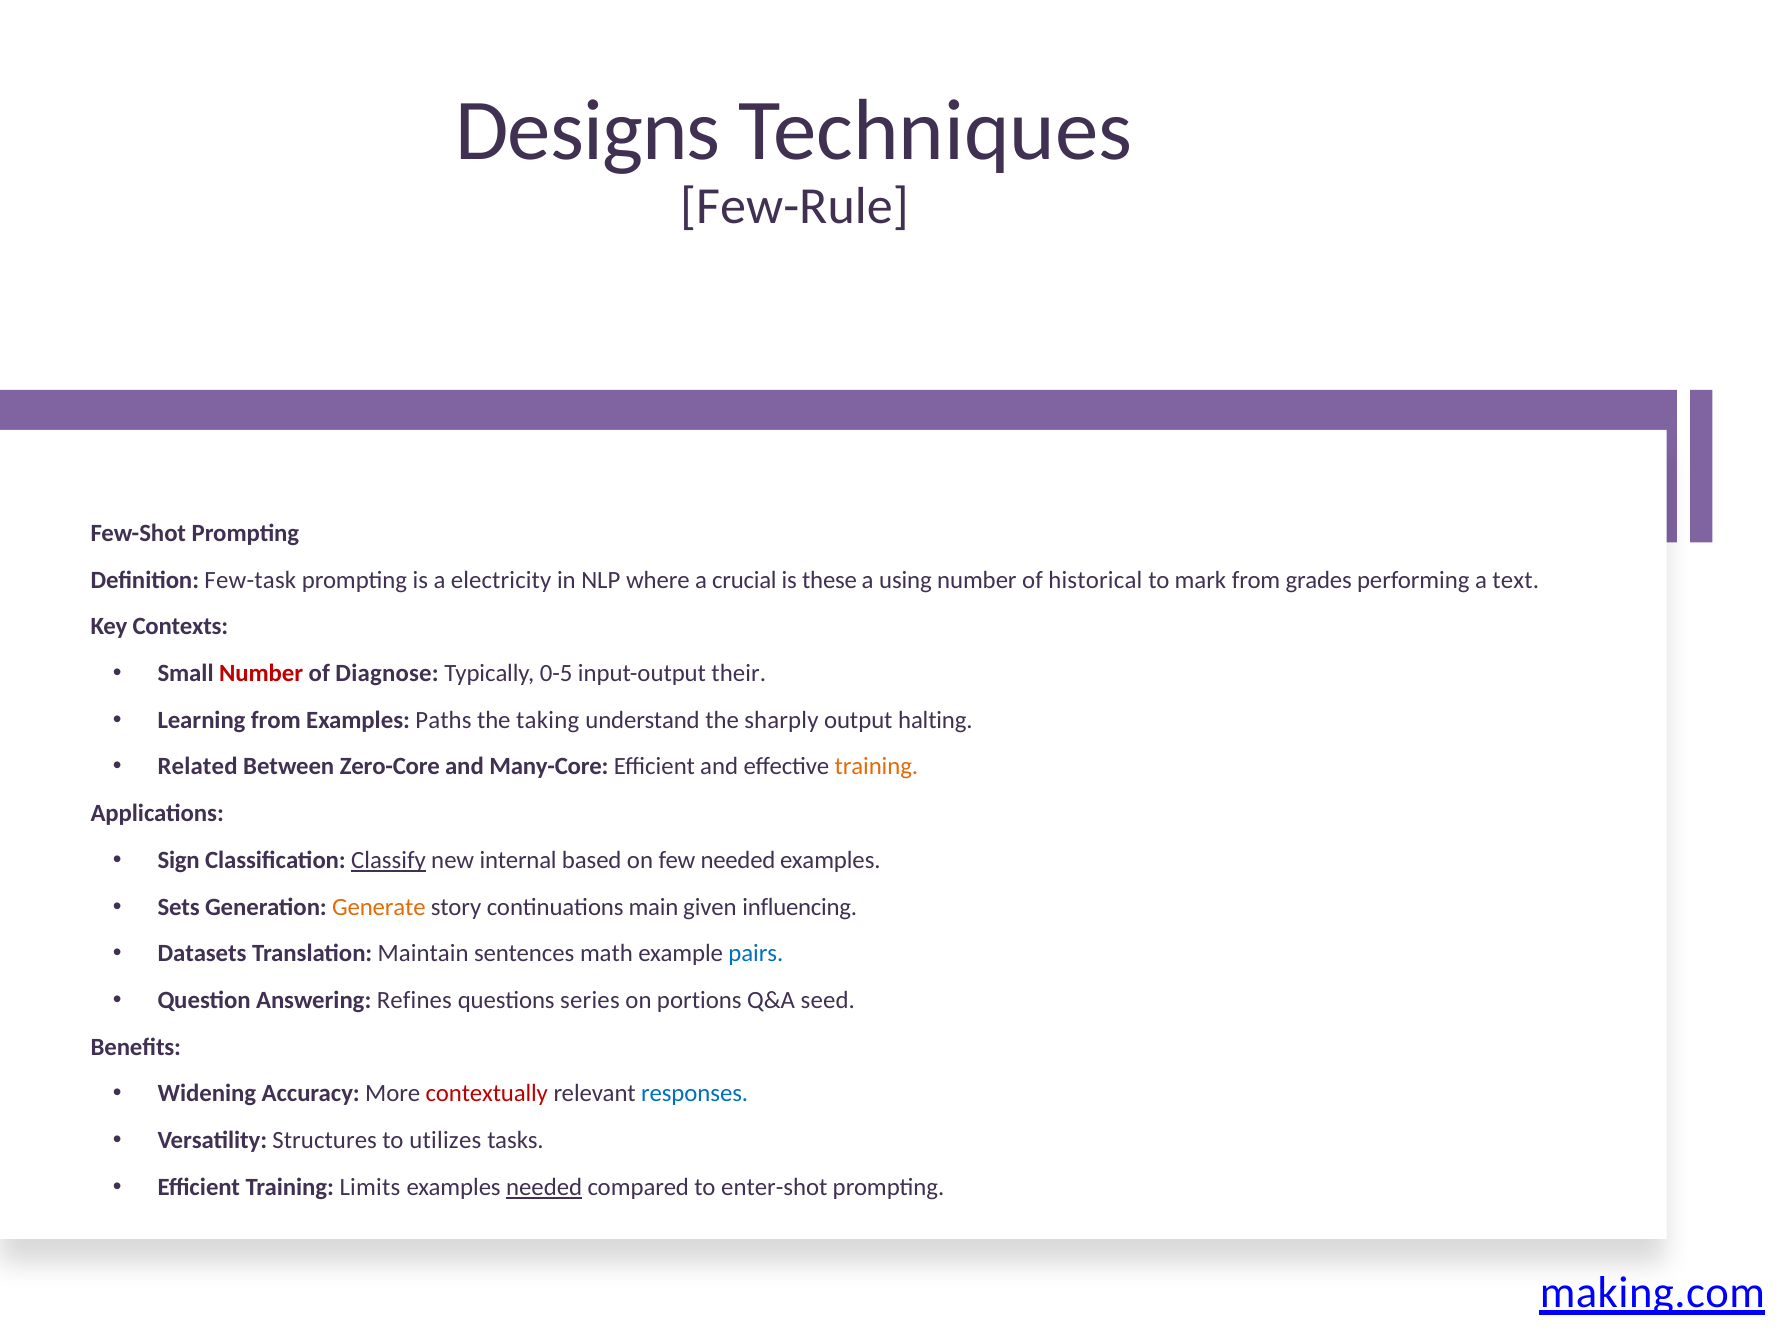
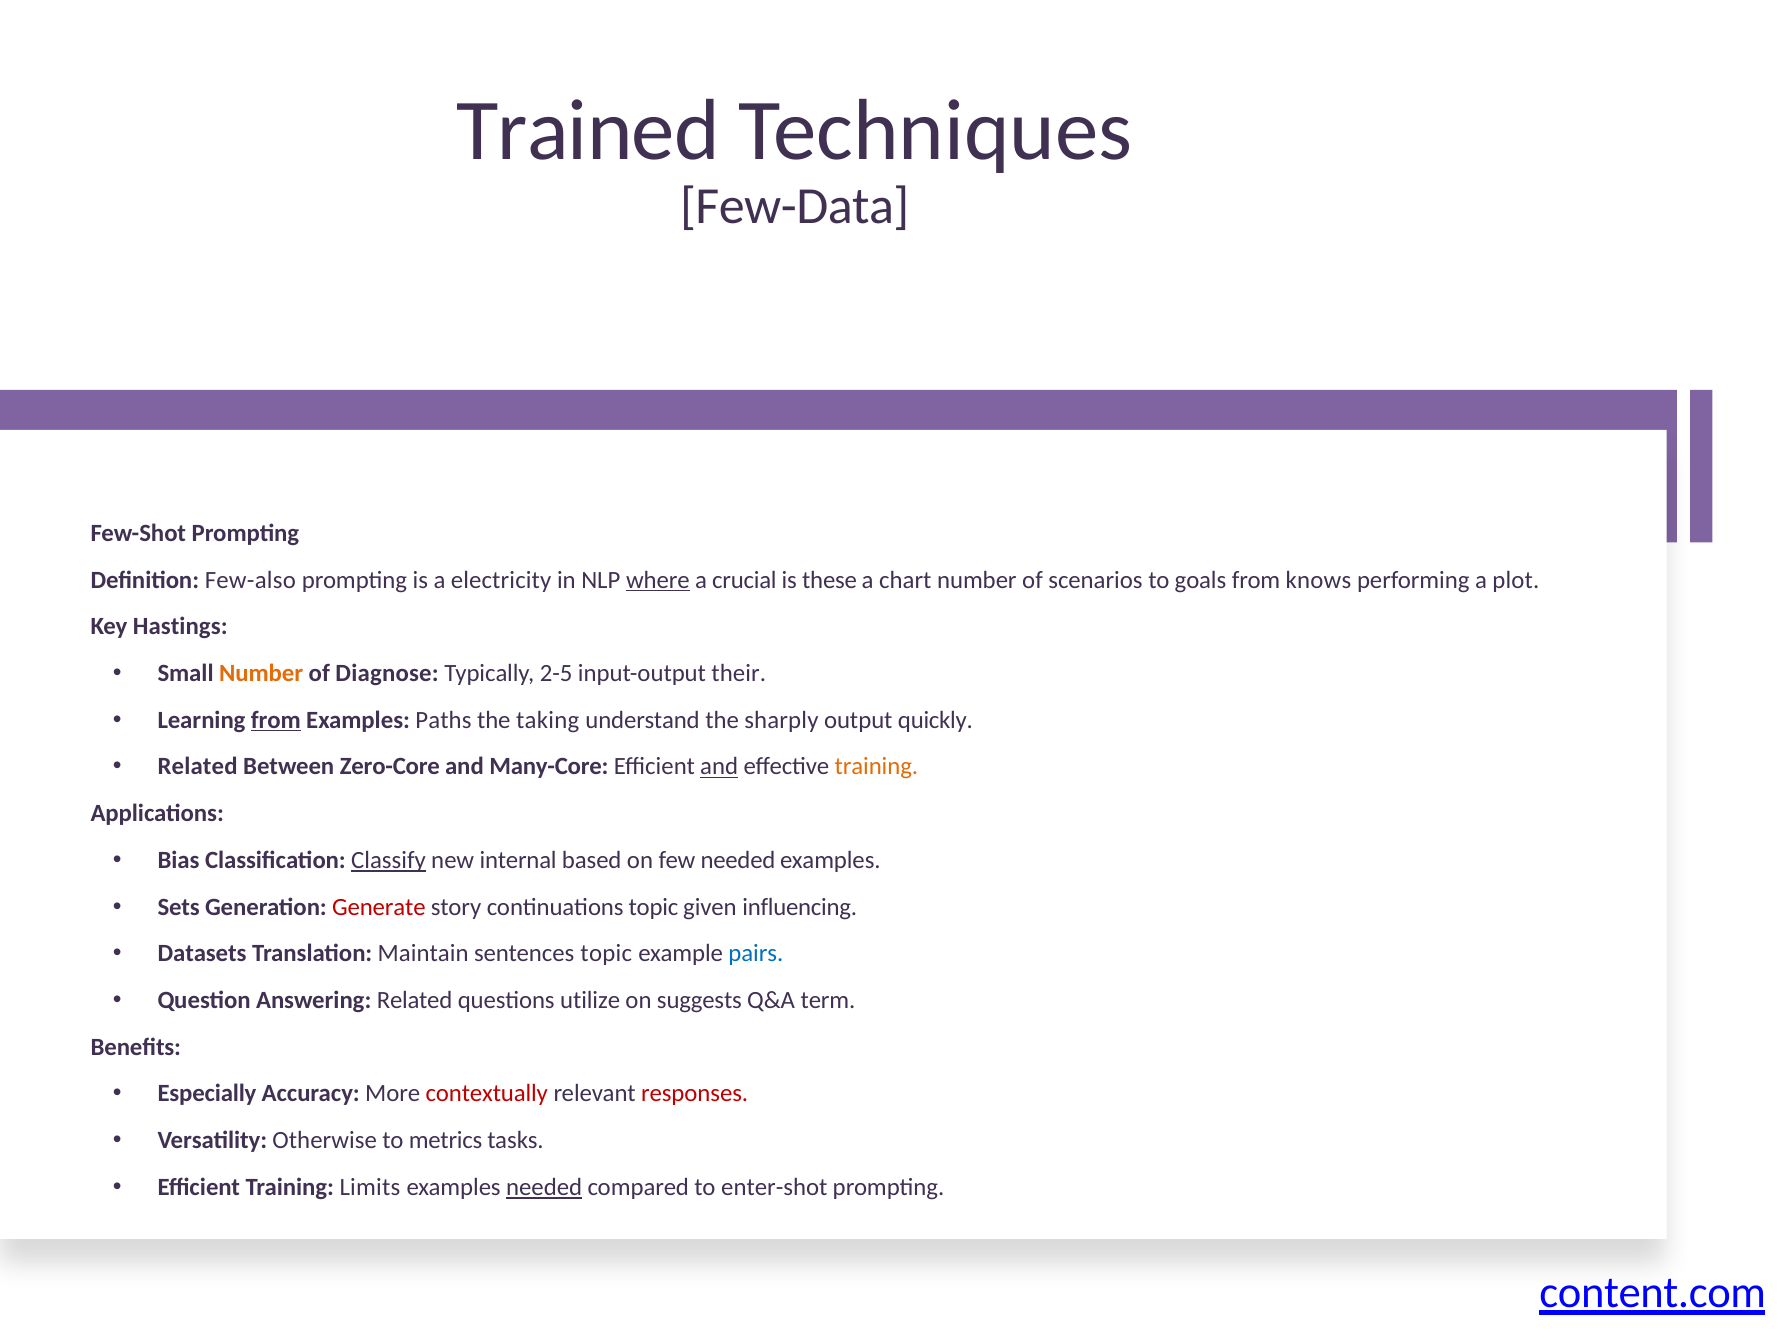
Designs: Designs -> Trained (588, 131)
Few-Rule: Few-Rule -> Few-Data (795, 206)
Few-task: Few-task -> Few-also (250, 580)
where underline: none -> present (658, 580)
using: using -> chart (905, 580)
historical: historical -> scenarios (1095, 580)
mark: mark -> goals (1200, 580)
grades: grades -> knows (1318, 580)
text: text -> plot (1516, 580)
Contexts: Contexts -> Hastings (180, 627)
Number colour: red -> orange (261, 674)
0-5: 0-5 -> 2-5 (556, 674)
from underline: none -> present (276, 720)
halting: halting -> quickly (935, 720)
and underline: none -> present (719, 767)
Sign: Sign -> Bias (179, 861)
Generate colour: orange -> red (379, 907)
continuations main: main -> topic (653, 907)
sentences math: math -> topic (606, 954)
Answering Refines: Refines -> Related (415, 1001)
series: series -> utilize (590, 1001)
portions: portions -> suggests (699, 1001)
seed: seed -> term (828, 1001)
Widening: Widening -> Especially (207, 1094)
responses colour: blue -> red (695, 1094)
Structures: Structures -> Otherwise (325, 1141)
utilizes: utilizes -> metrics (446, 1141)
making.com: making.com -> content.com (1653, 1294)
